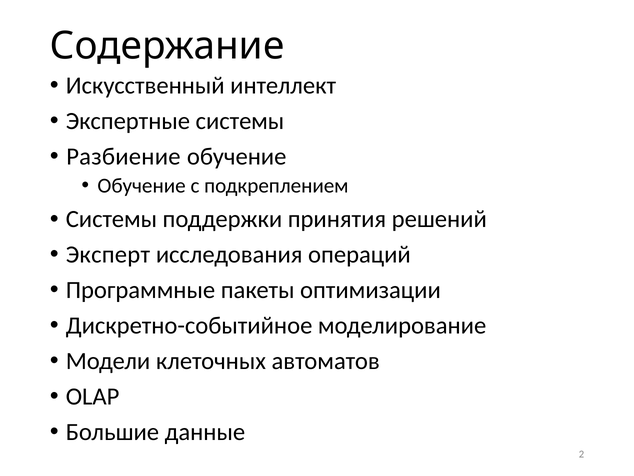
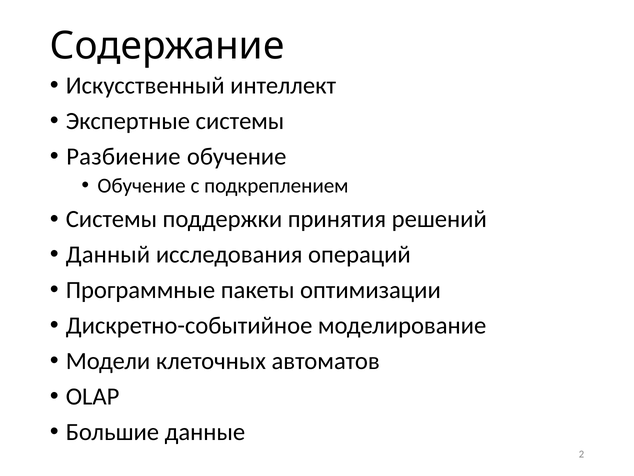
Эксперт: Эксперт -> Данный (108, 254)
